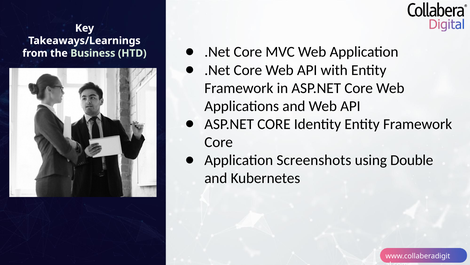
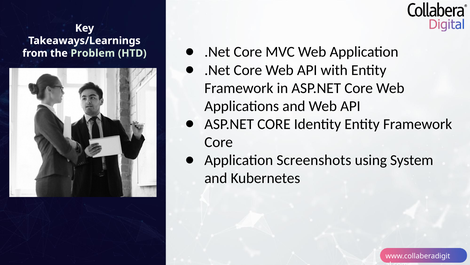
Business: Business -> Problem (93, 53)
Double: Double -> System (412, 160)
